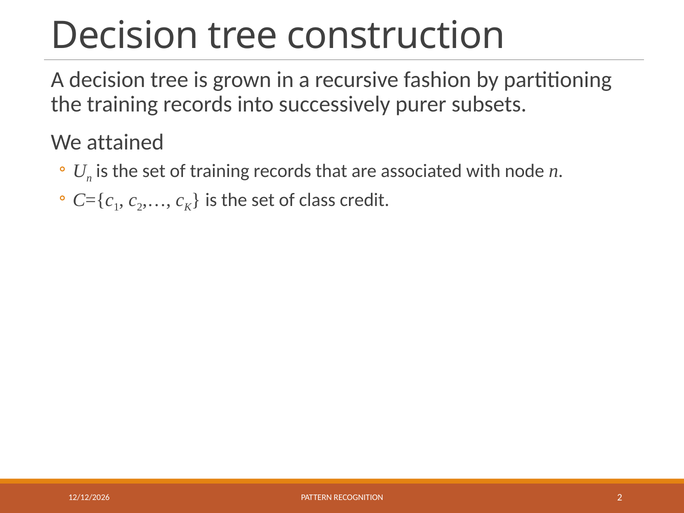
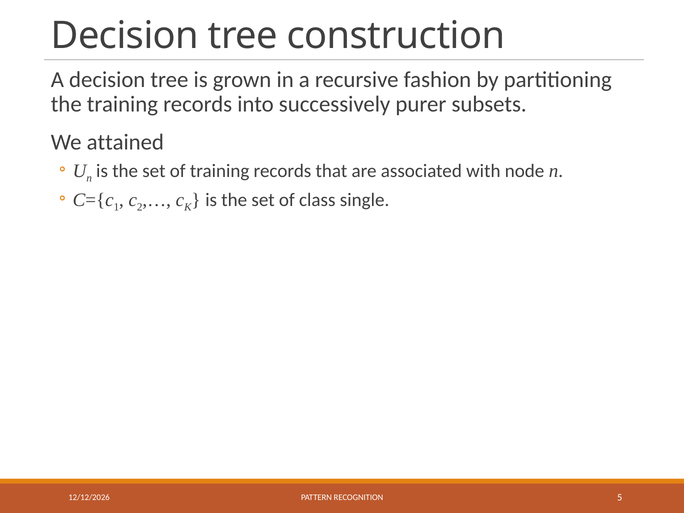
credit: credit -> single (365, 200)
RECOGNITION 2: 2 -> 5 (620, 497)
